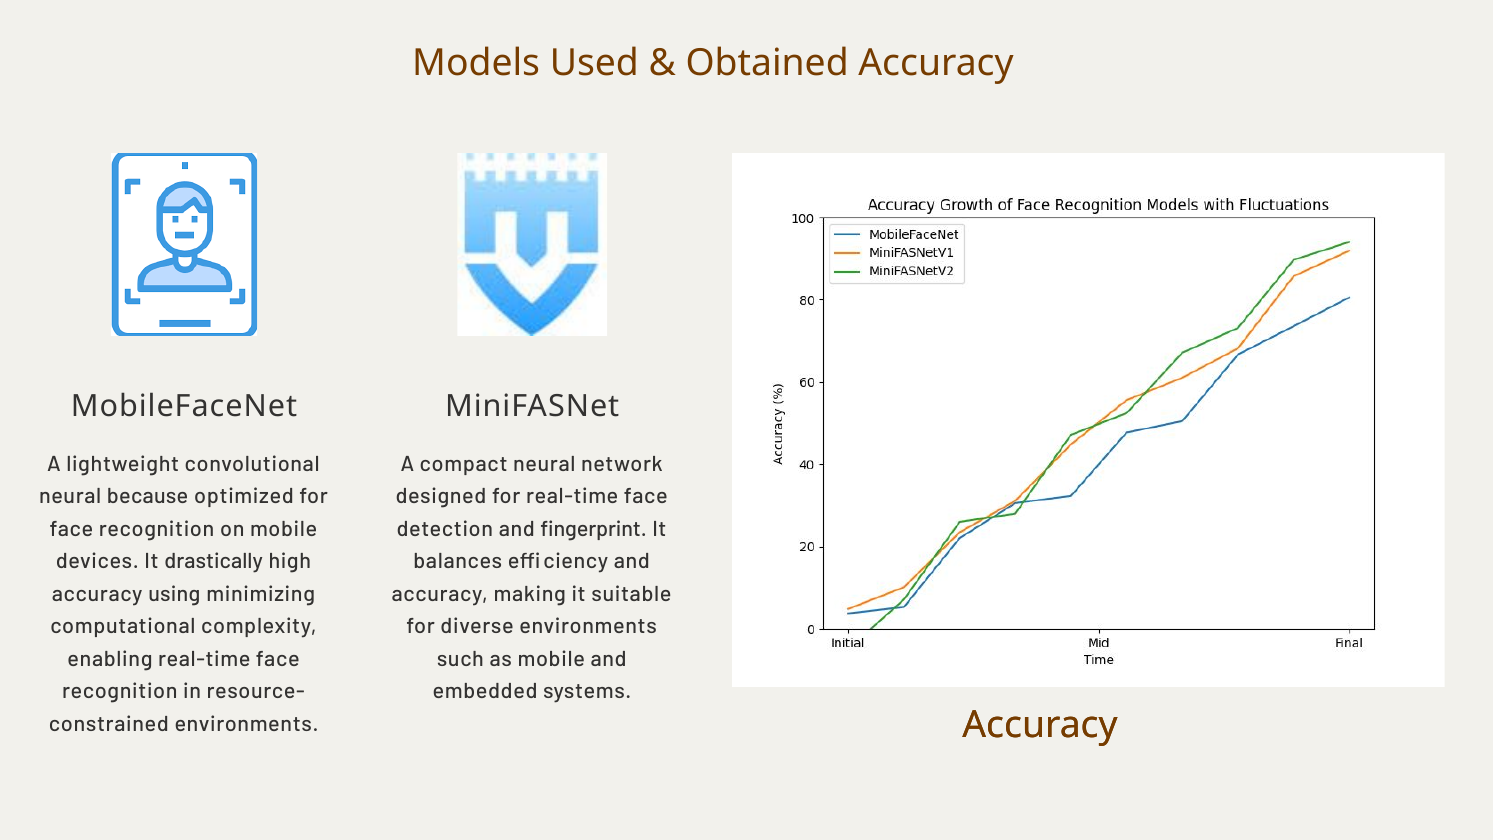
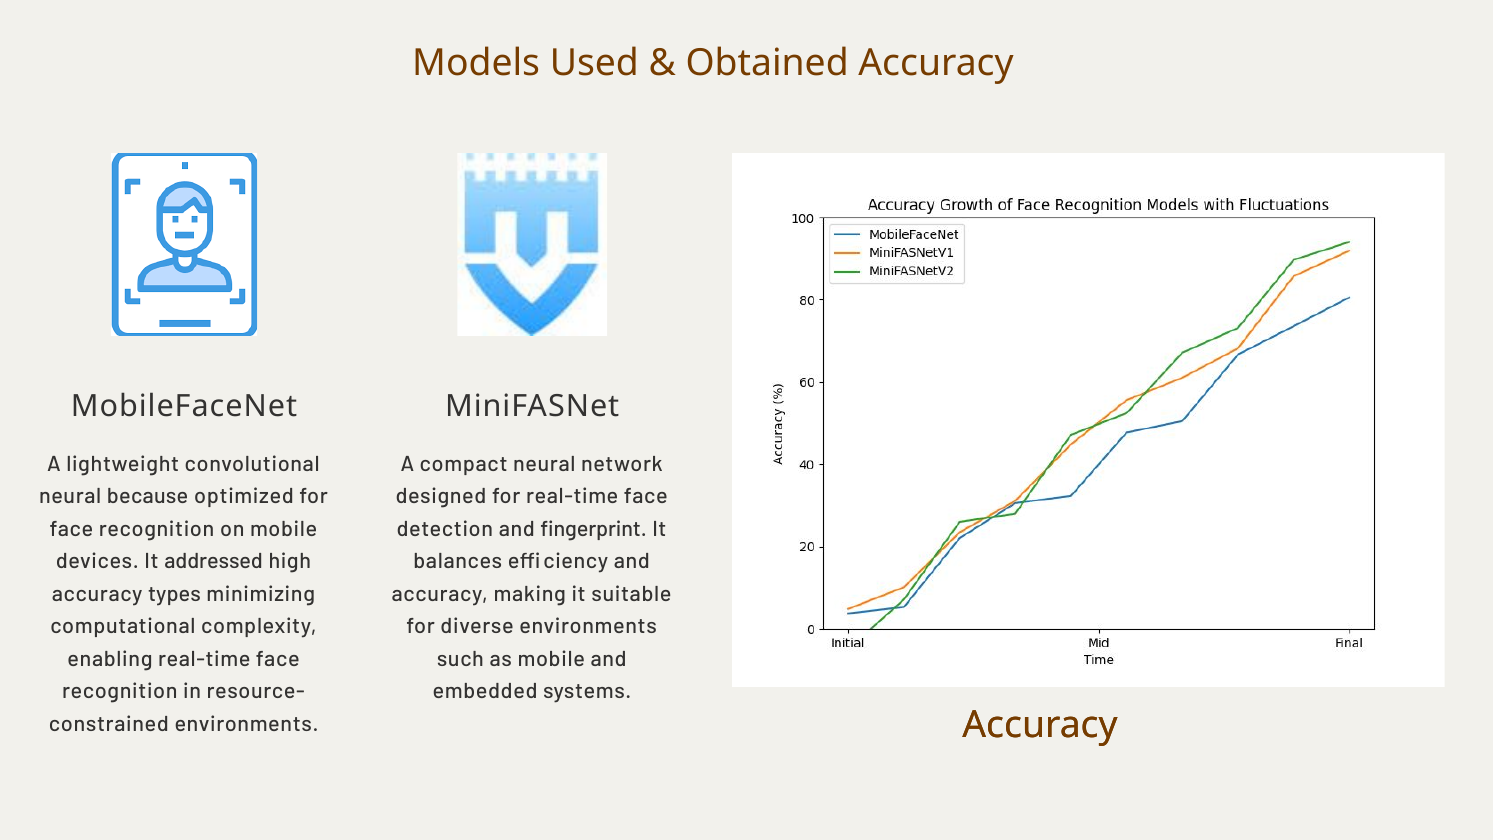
drastically: drastically -> addressed (214, 561)
using: using -> types (175, 594)
